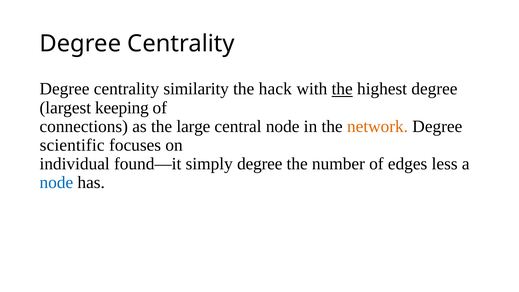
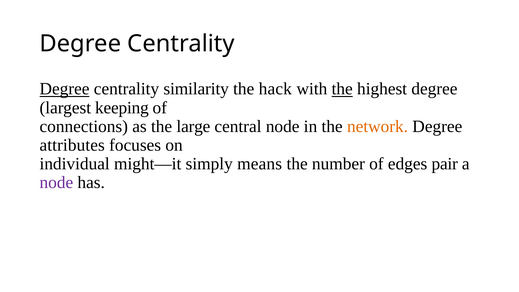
Degree underline: none -> present (65, 89)
scientific: scientific -> attributes (72, 145)
found—it: found—it -> might—it (148, 164)
simply degree: degree -> means (260, 164)
less: less -> pair (445, 164)
node colour: blue -> purple (56, 182)
